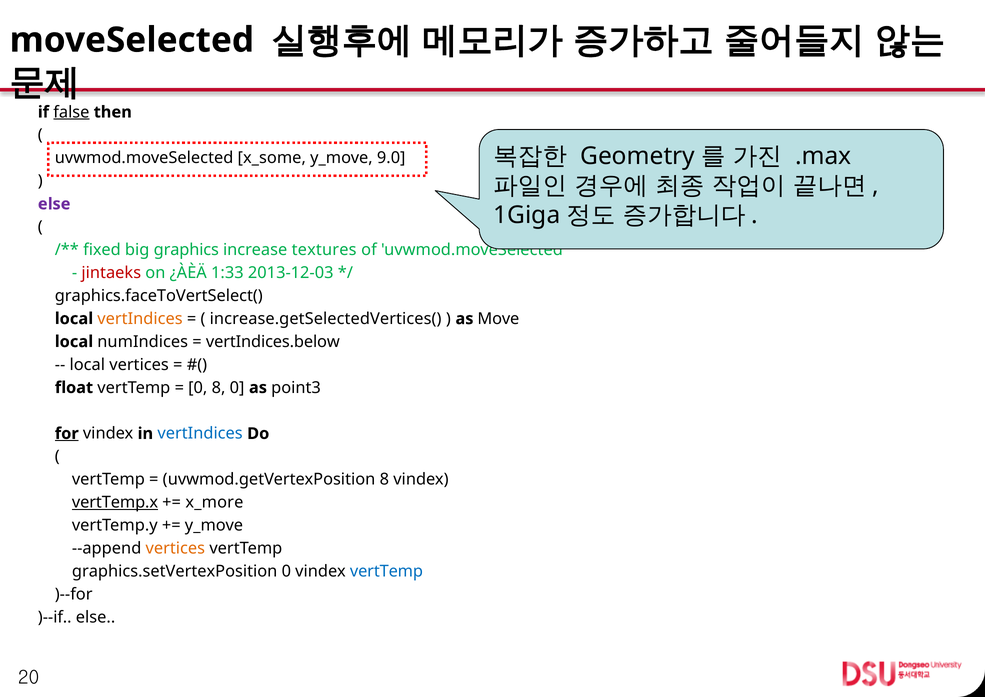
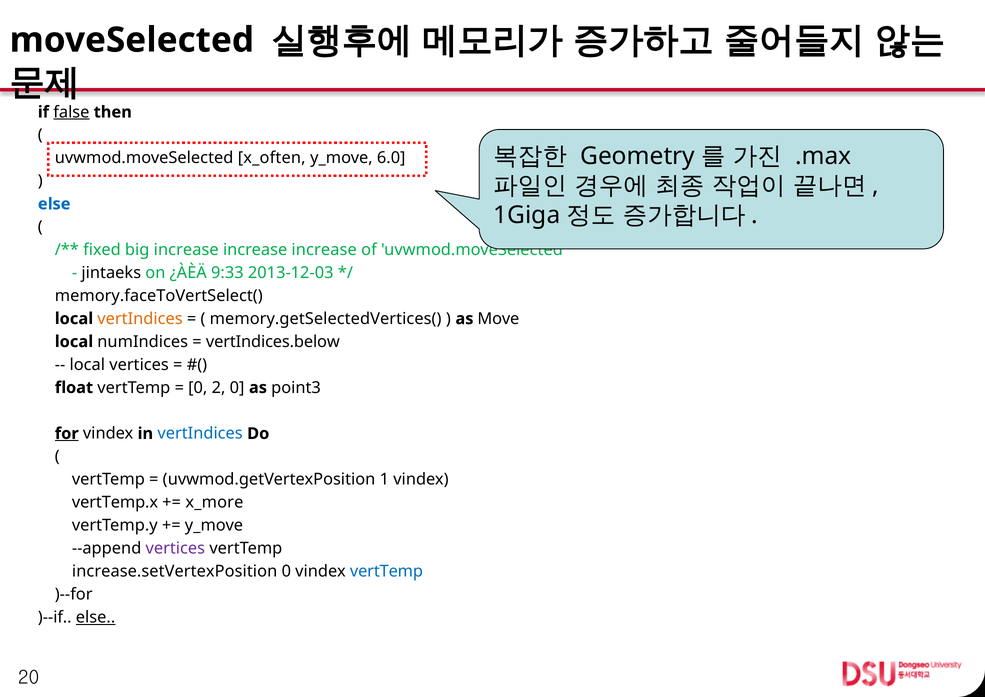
x_some: x_some -> x_often (272, 158)
9.0: 9.0 -> 6.0 (391, 158)
else colour: purple -> blue (54, 204)
big graphics: graphics -> increase (186, 250)
textures: textures -> increase (324, 250)
jintaeks colour: red -> black (111, 273)
1:33: 1:33 -> 9:33 (227, 273)
graphics.faceToVertSelect(: graphics.faceToVertSelect( -> memory.faceToVertSelect( (159, 296)
increase.getSelectedVertices(: increase.getSelectedVertices( -> memory.getSelectedVertices( (326, 319)
0 8: 8 -> 2 (219, 387)
uvwmod.getVertexPosition 8: 8 -> 1 (384, 479)
vertTemp.x underline: present -> none (115, 502)
vertices colour: orange -> purple (175, 548)
graphics.setVertexPosition: graphics.setVertexPosition -> increase.setVertexPosition (175, 571)
else underline: none -> present (96, 617)
